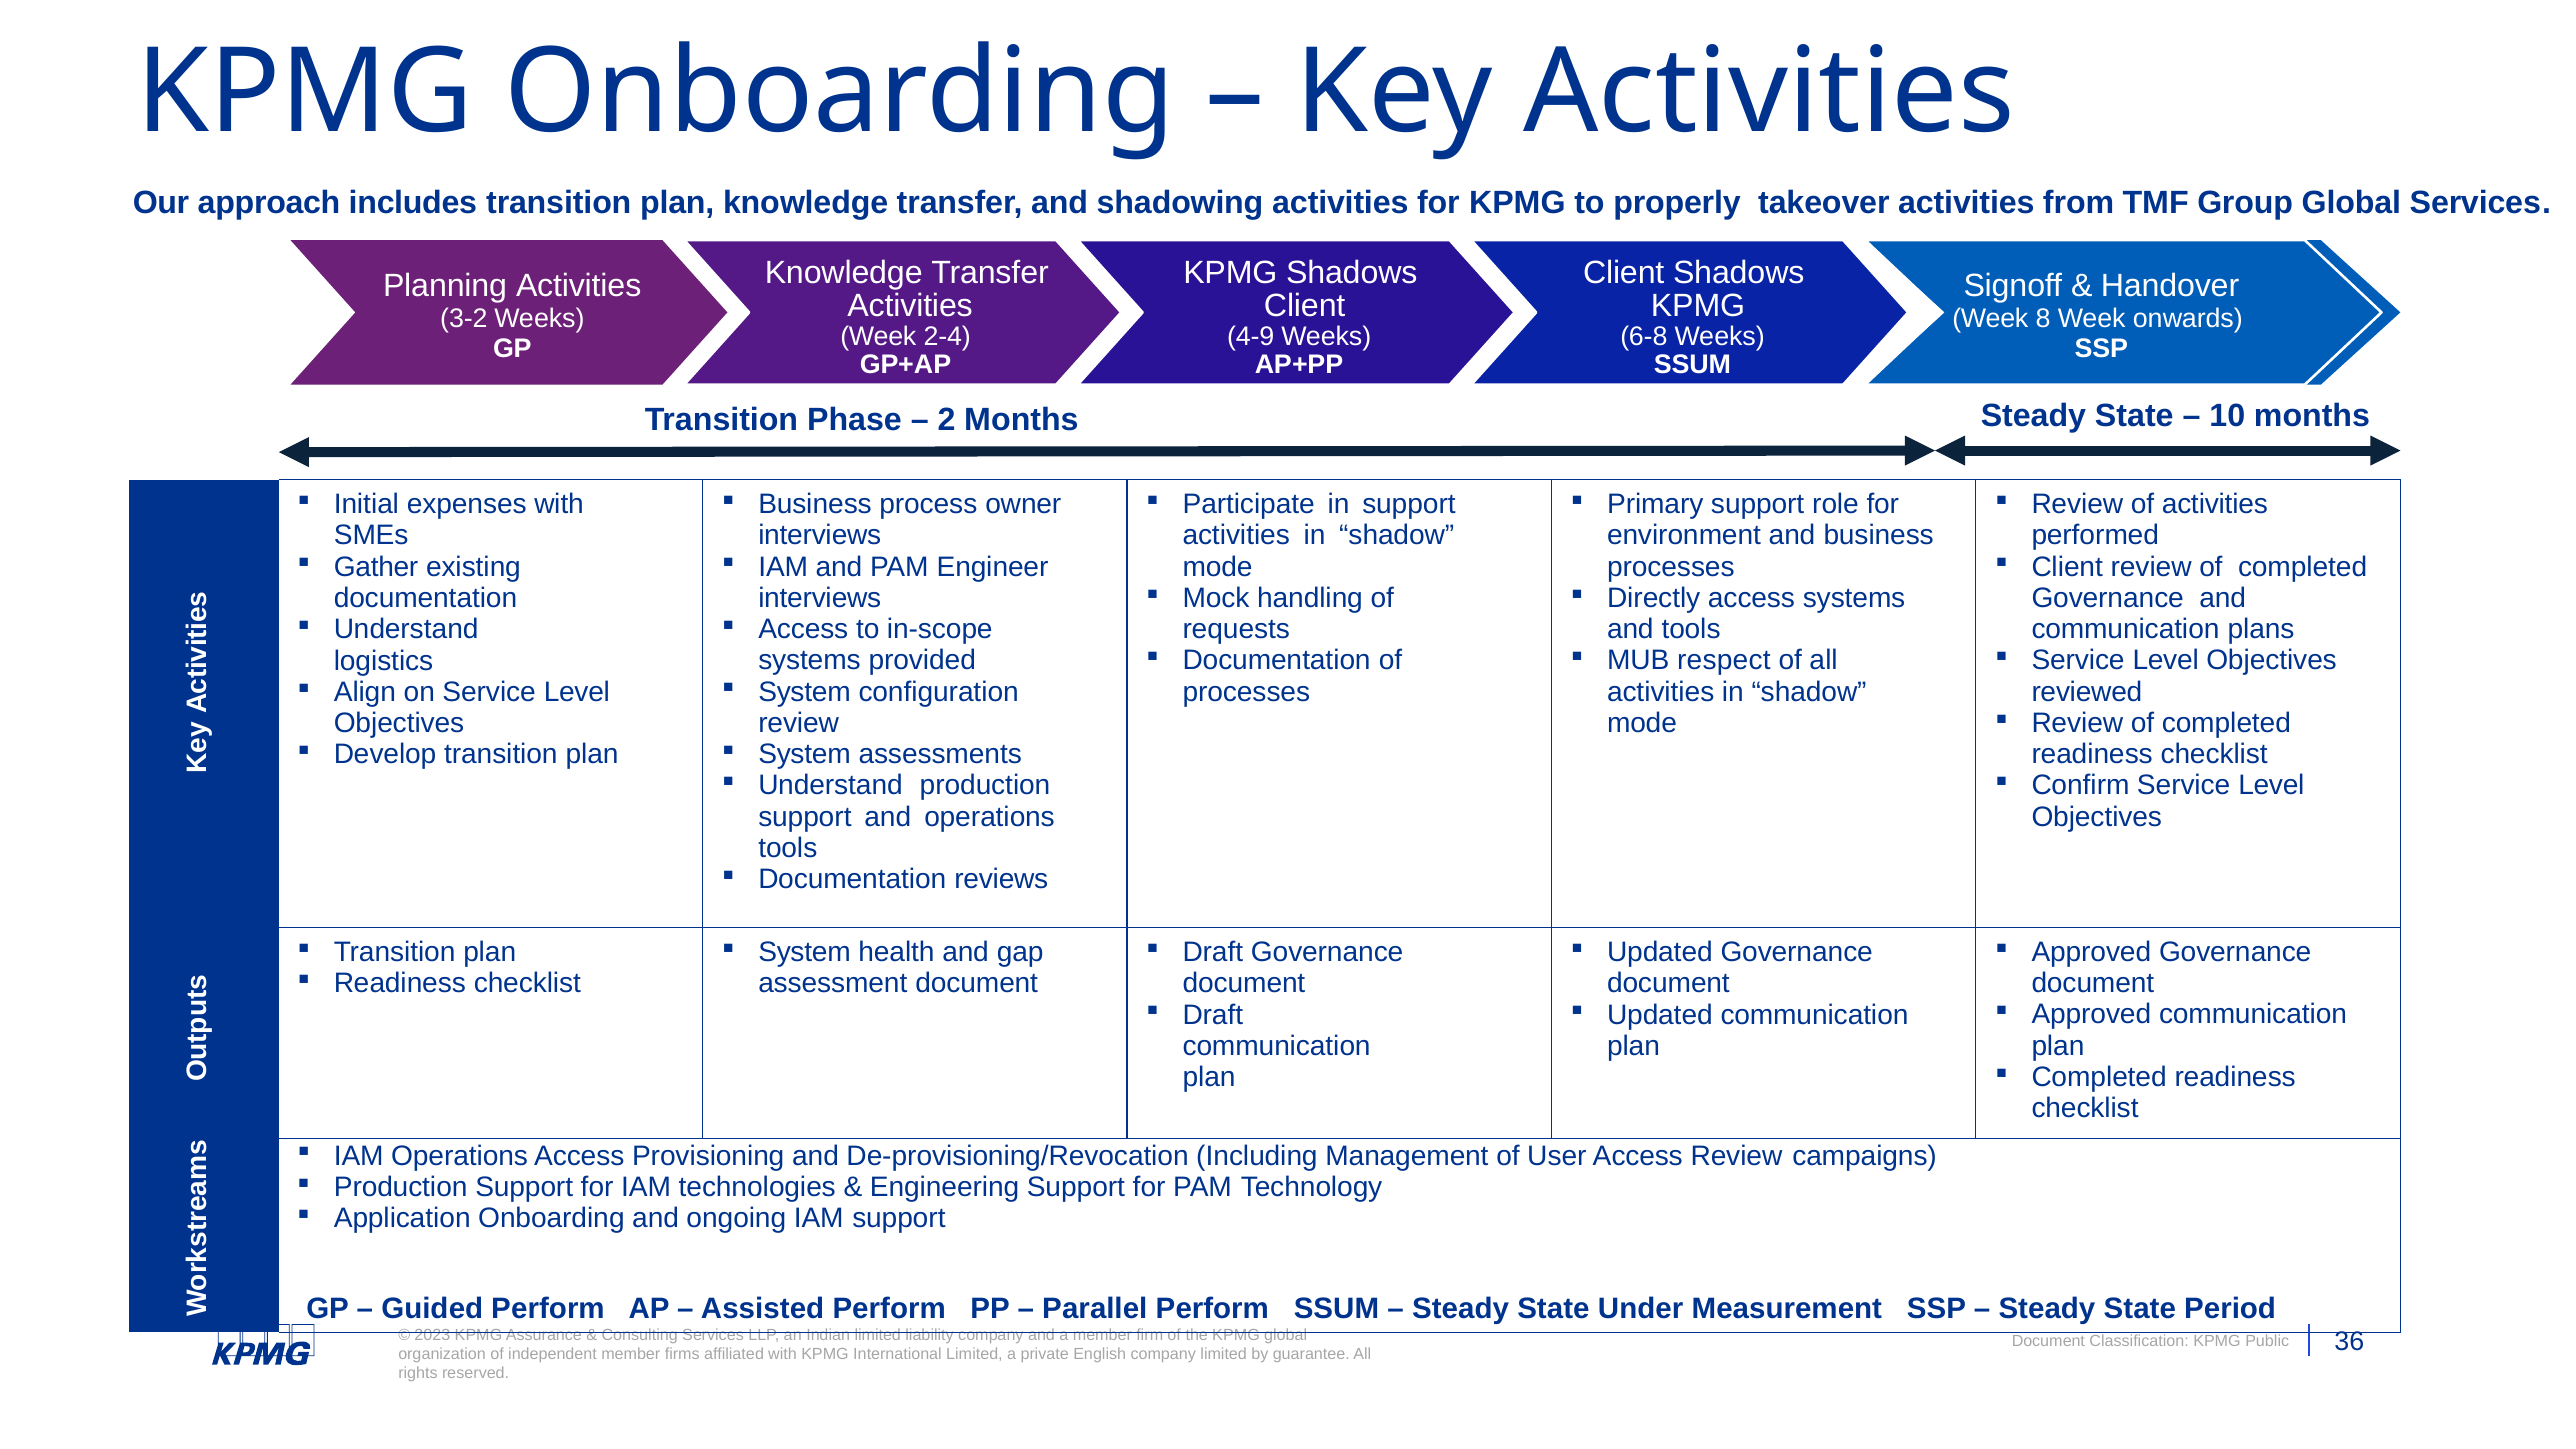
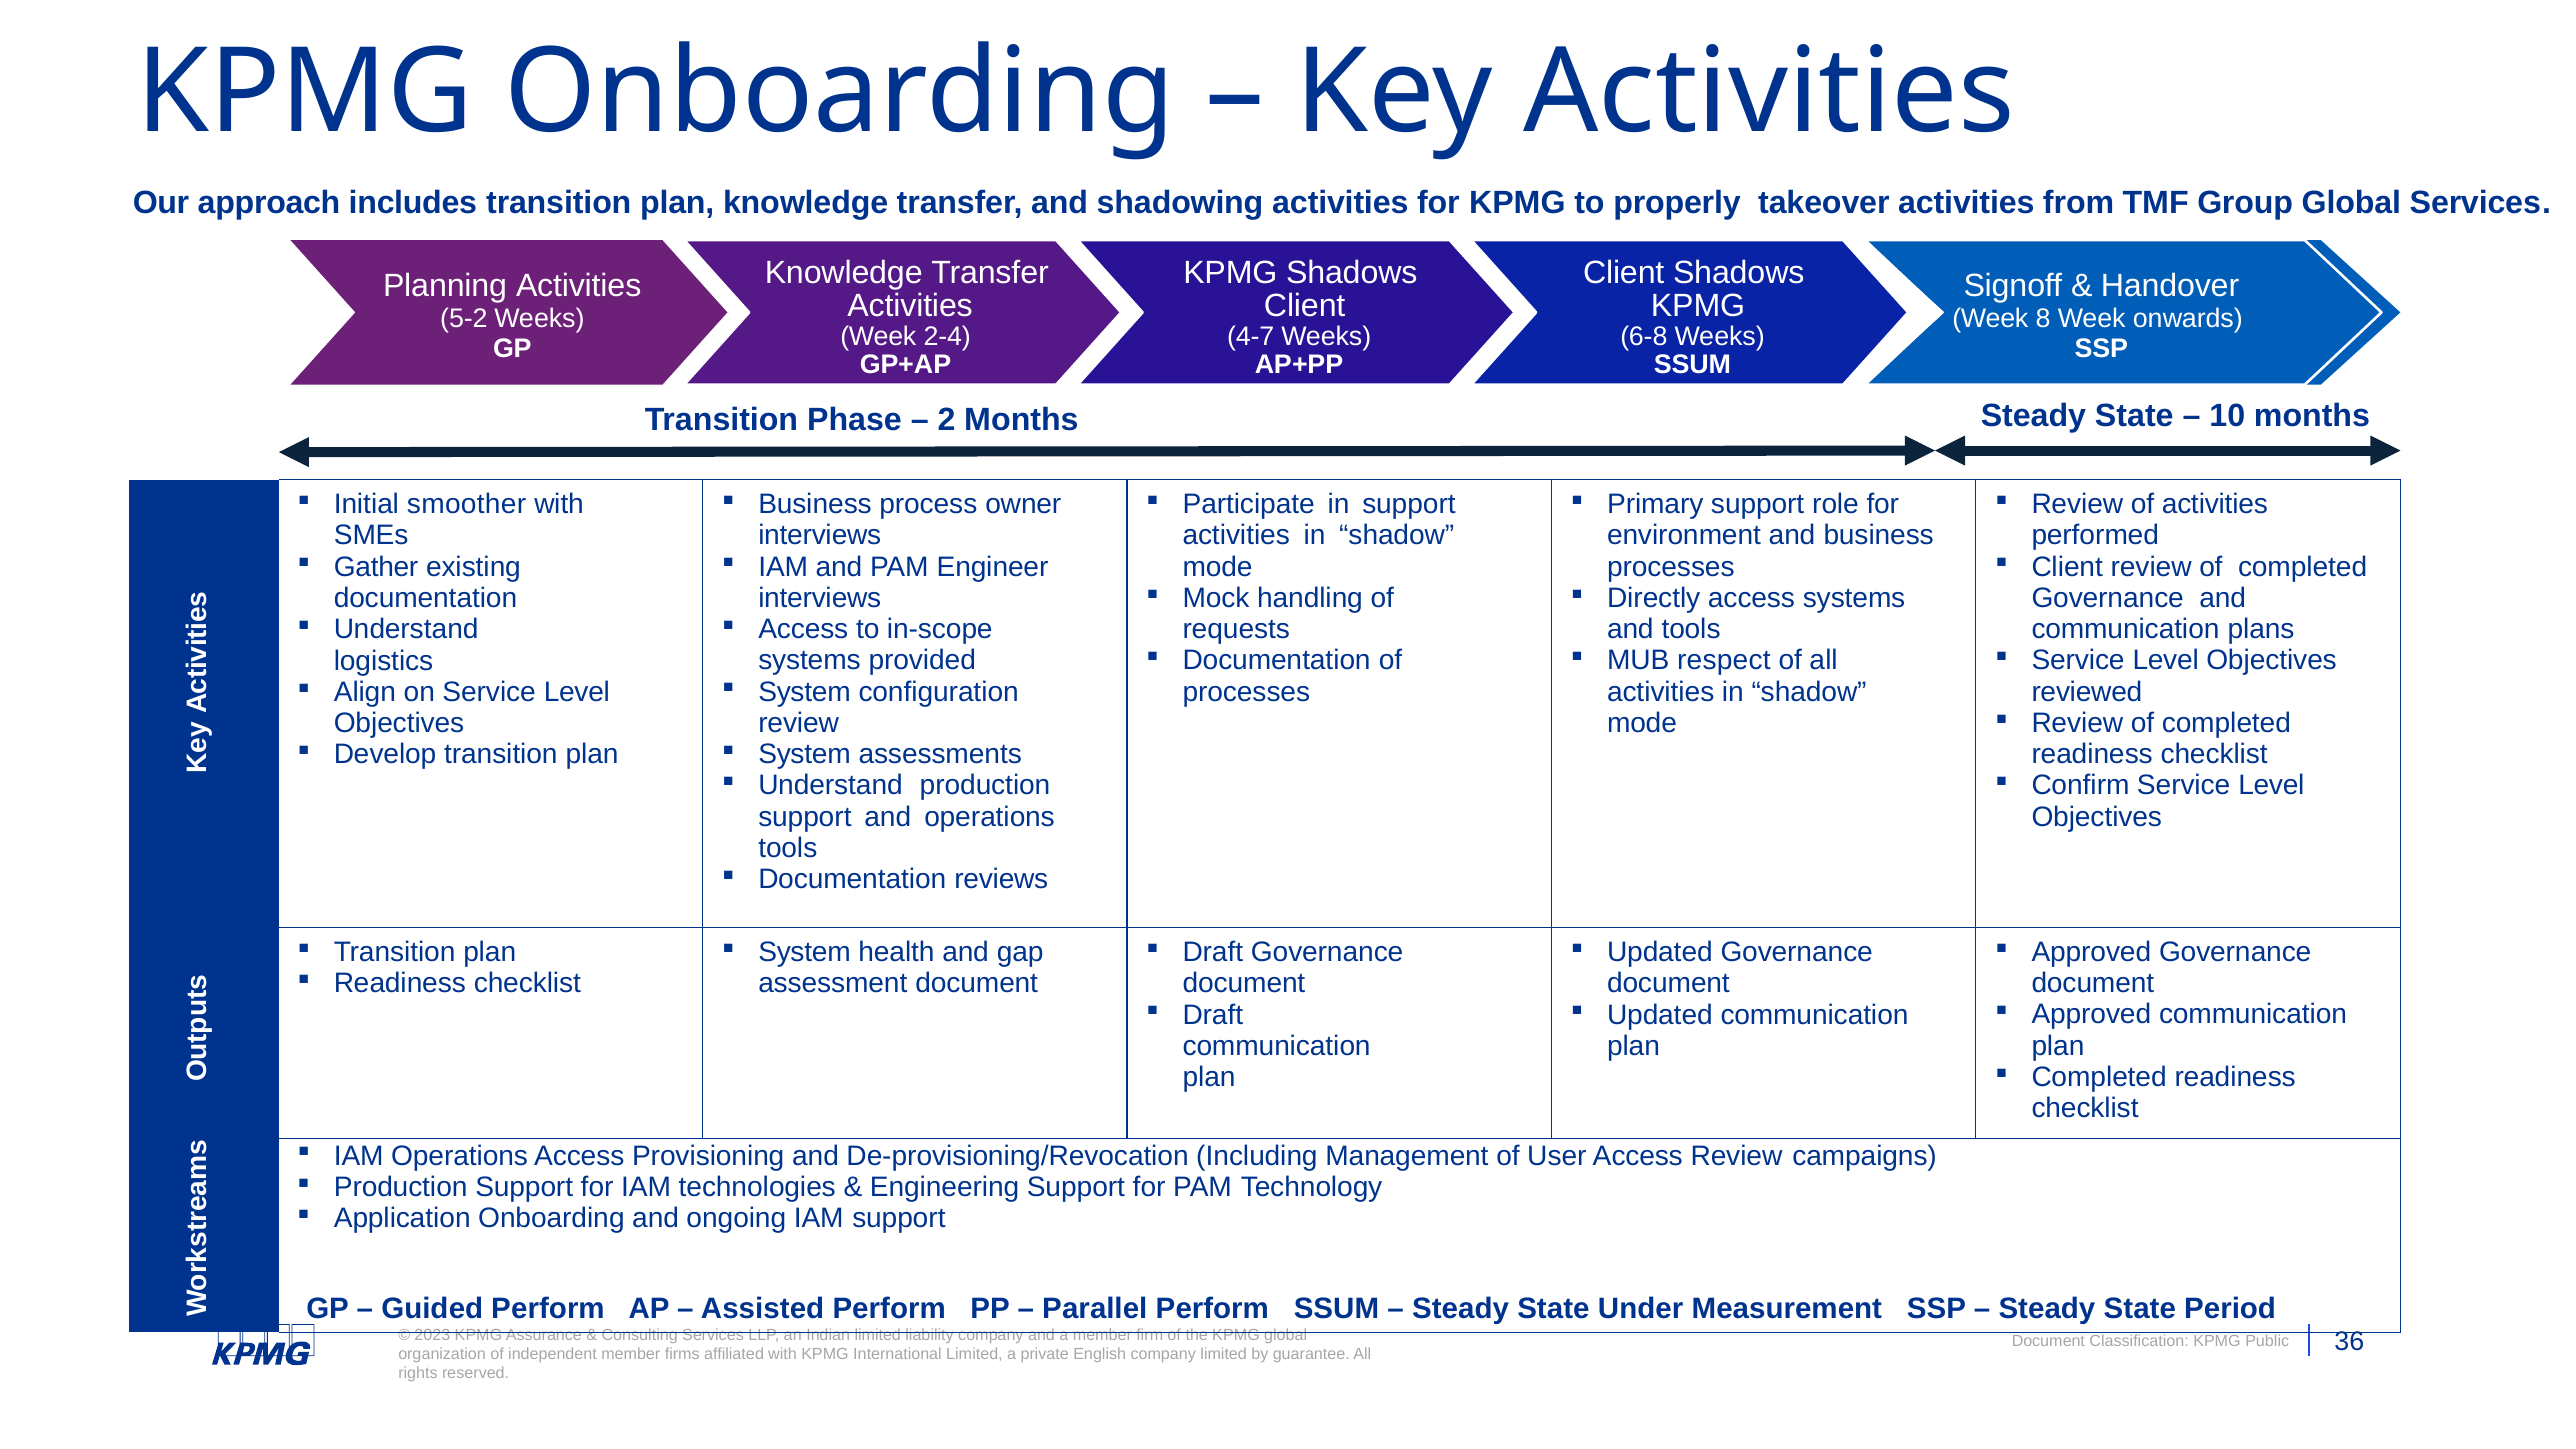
3-2: 3-2 -> 5-2 (464, 319)
4-9: 4-9 -> 4-7 (1251, 337)
expenses: expenses -> smoother (467, 504)
